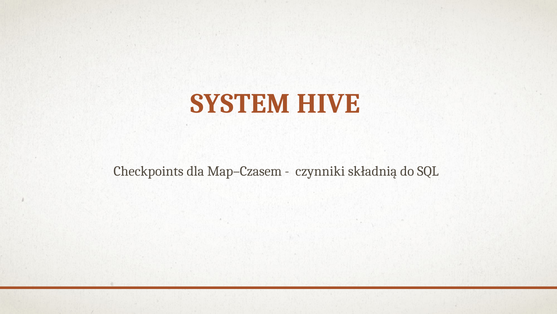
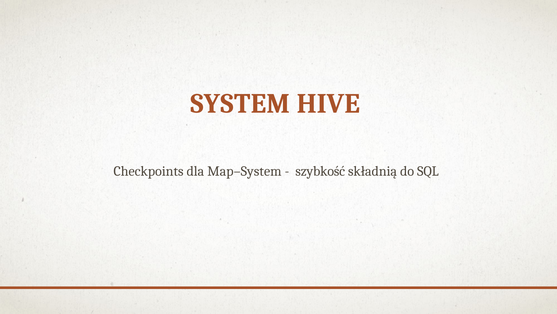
Map–Czasem: Map–Czasem -> Map–System (244, 171)
czynniki: czynniki -> szybkość (320, 171)
